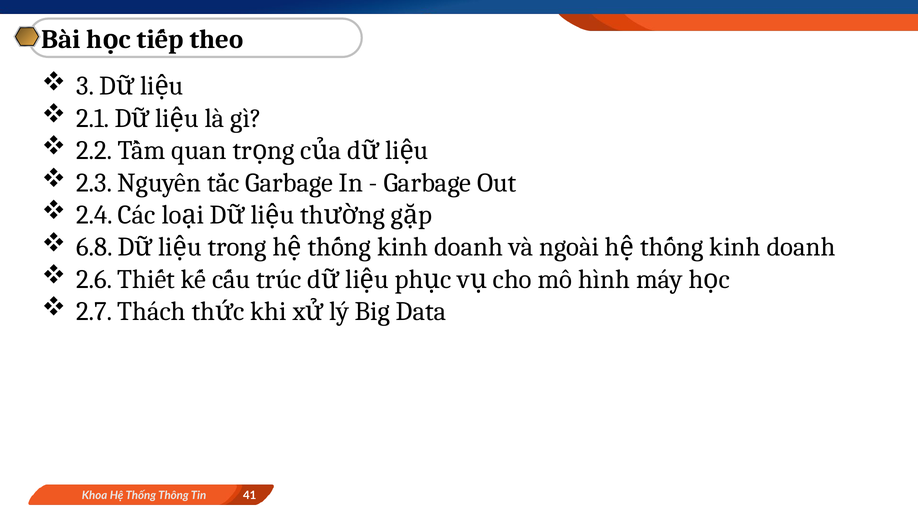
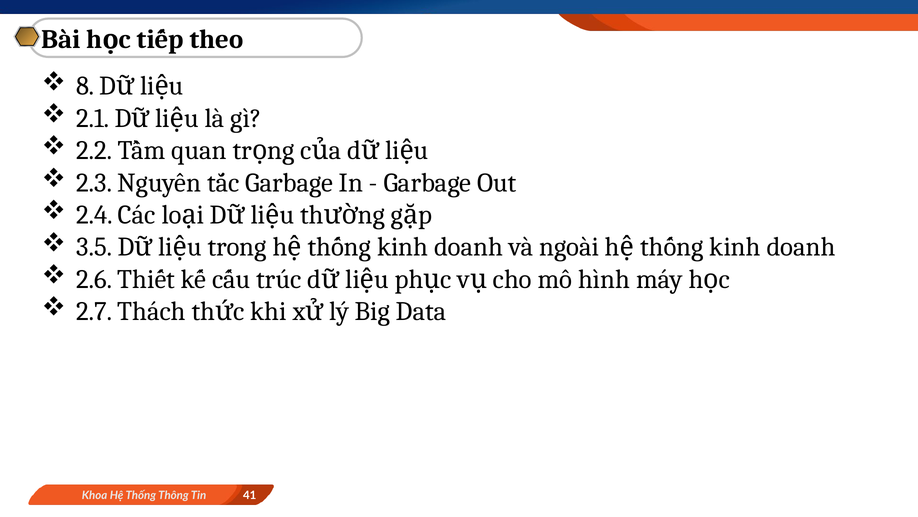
3: 3 -> 8 (85, 86)
6.8: 6.8 -> 3.5 (94, 247)
